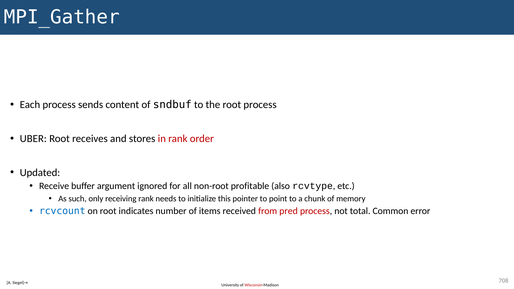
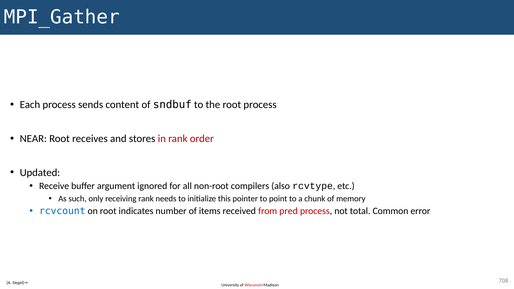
UBER: UBER -> NEAR (33, 139)
profitable: profitable -> compilers (250, 186)
